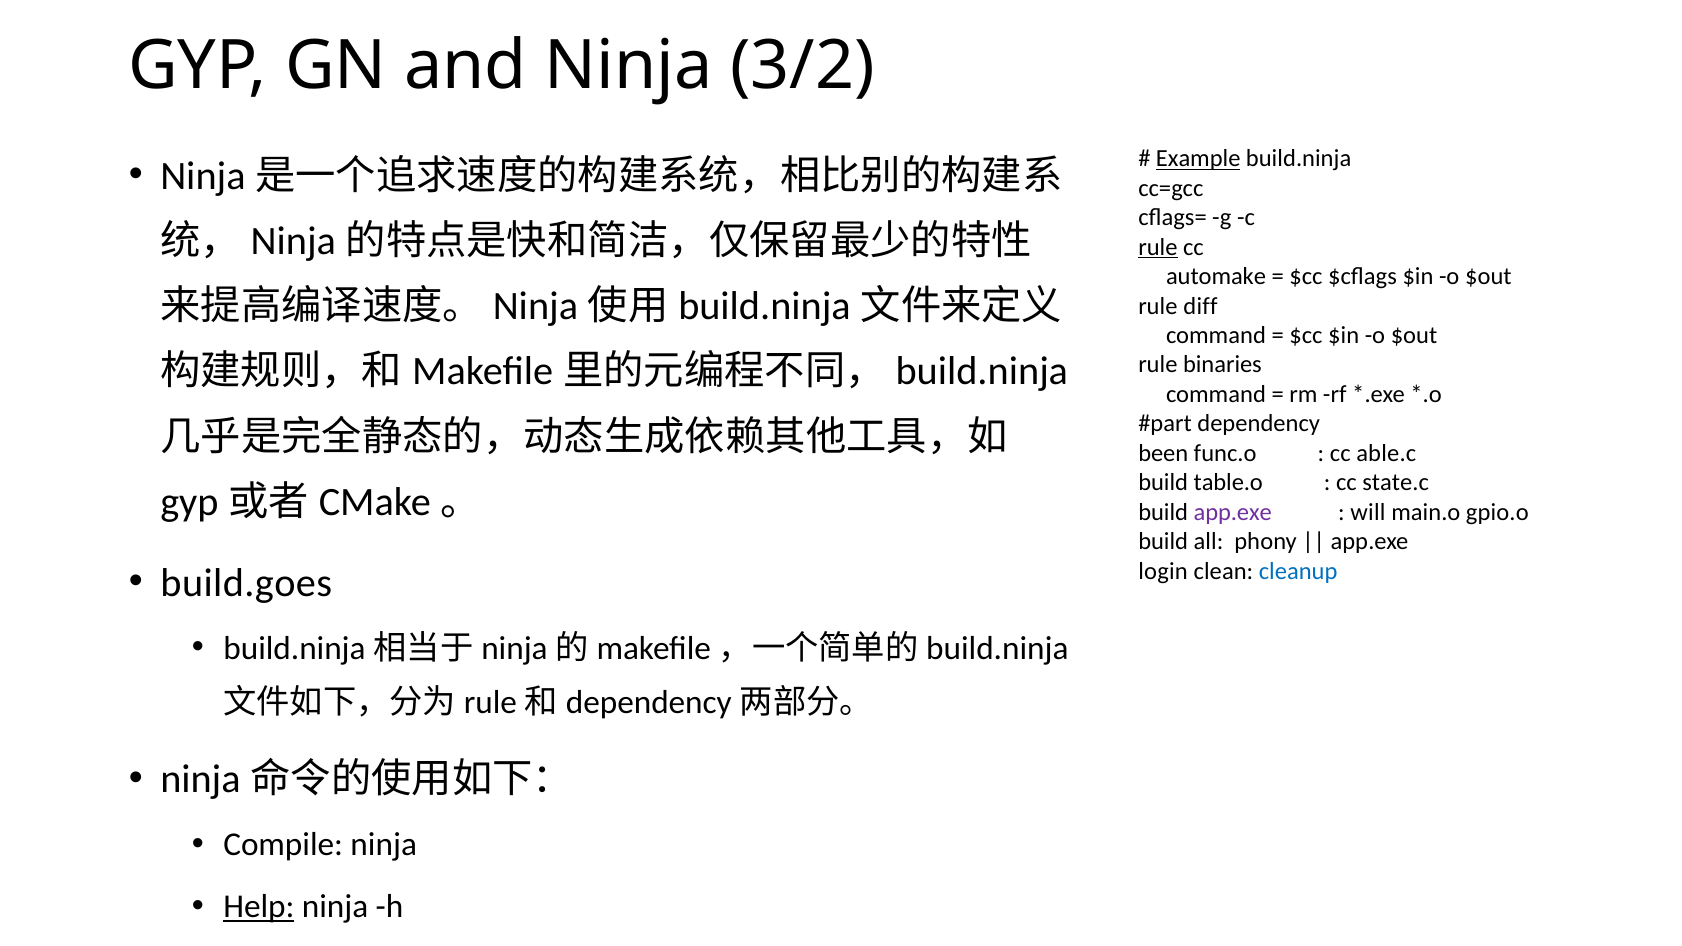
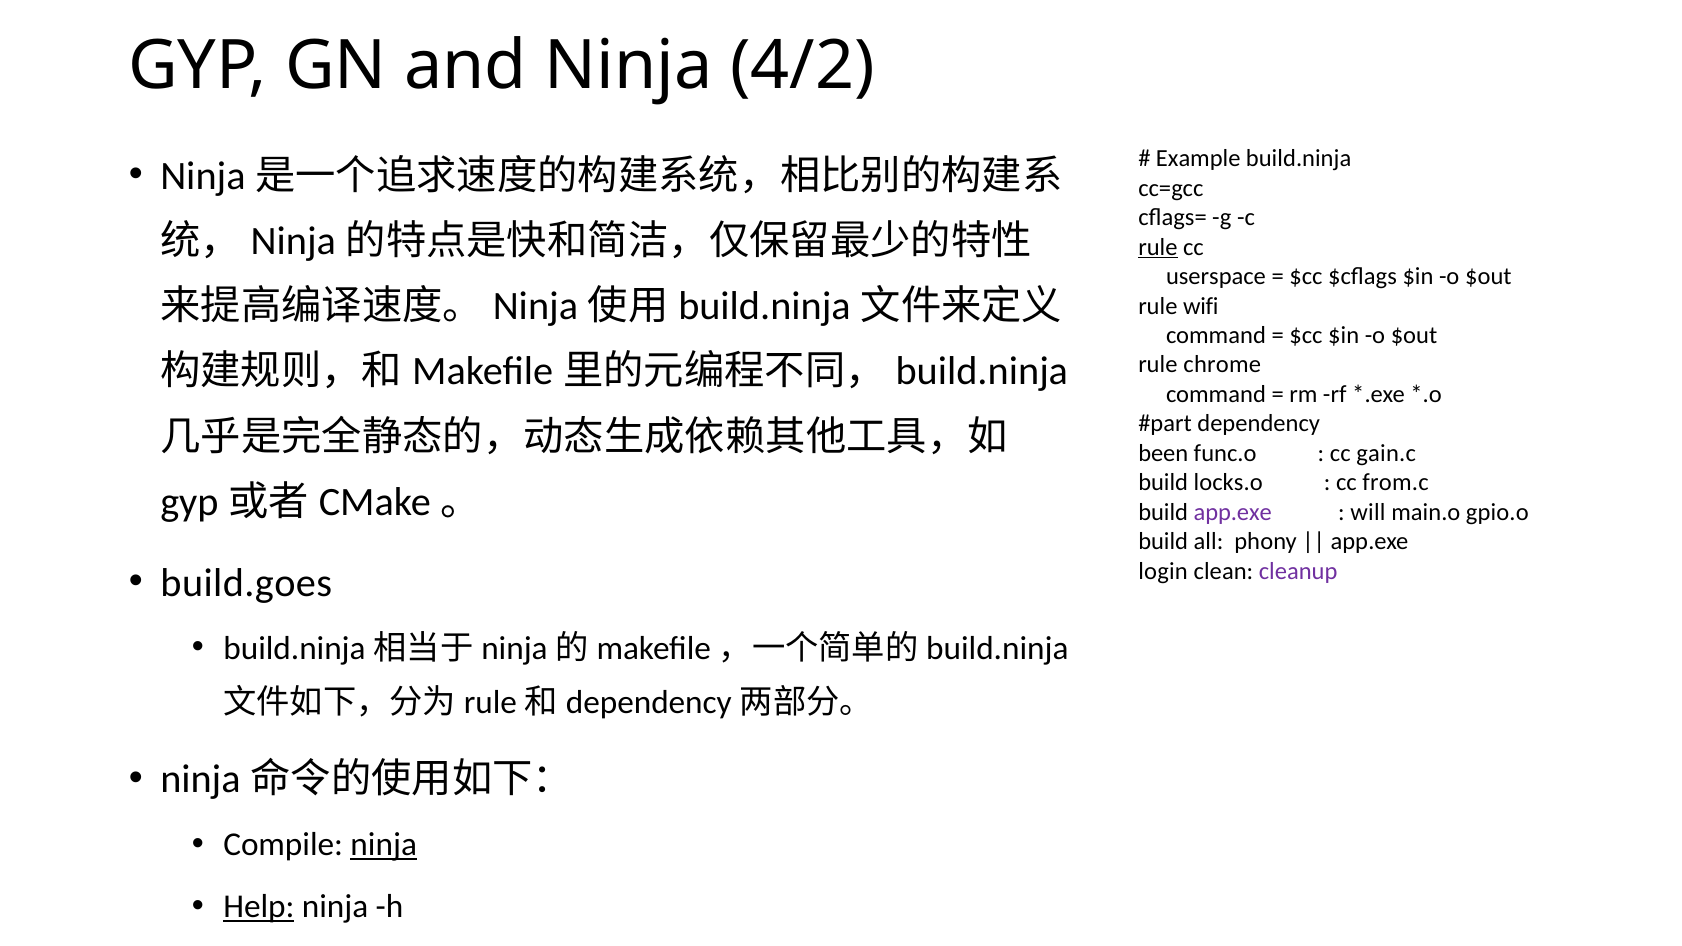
3/2: 3/2 -> 4/2 (803, 66)
Example underline: present -> none (1198, 159)
automake: automake -> userspace (1216, 277)
diff: diff -> wifi (1201, 306)
binaries: binaries -> chrome (1222, 365)
able.c: able.c -> gain.c (1386, 453)
table.o: table.o -> locks.o (1228, 483)
state.c: state.c -> from.c (1396, 483)
cleanup colour: blue -> purple (1298, 571)
ninja underline: none -> present (384, 845)
